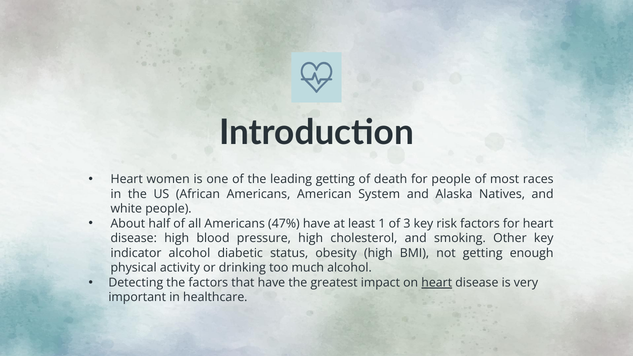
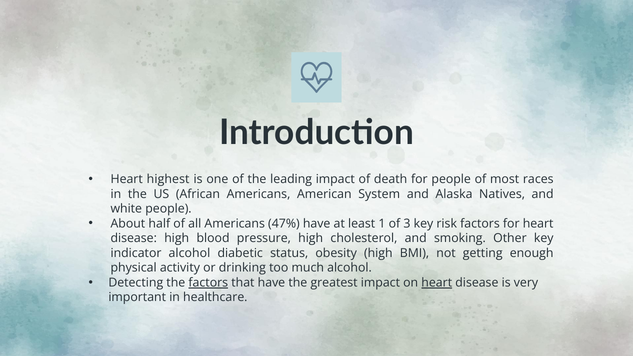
women: women -> highest (168, 179)
leading getting: getting -> impact (335, 179)
factors underline: none -> present (208, 283)
